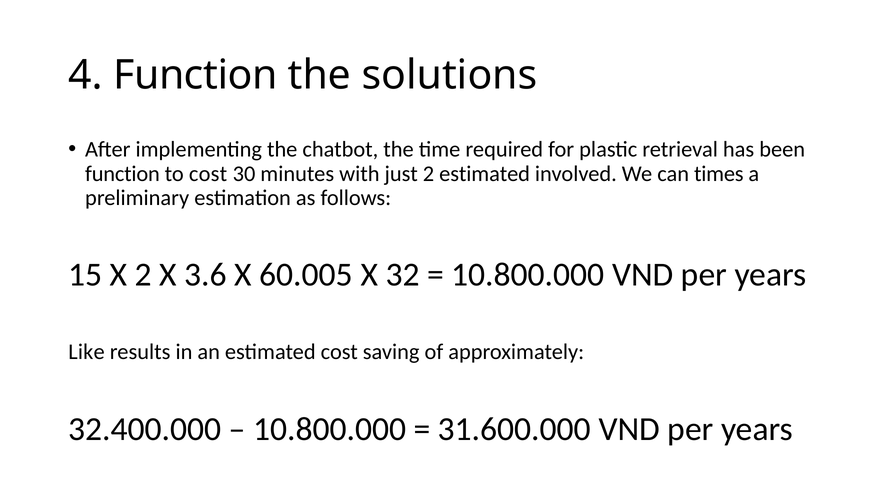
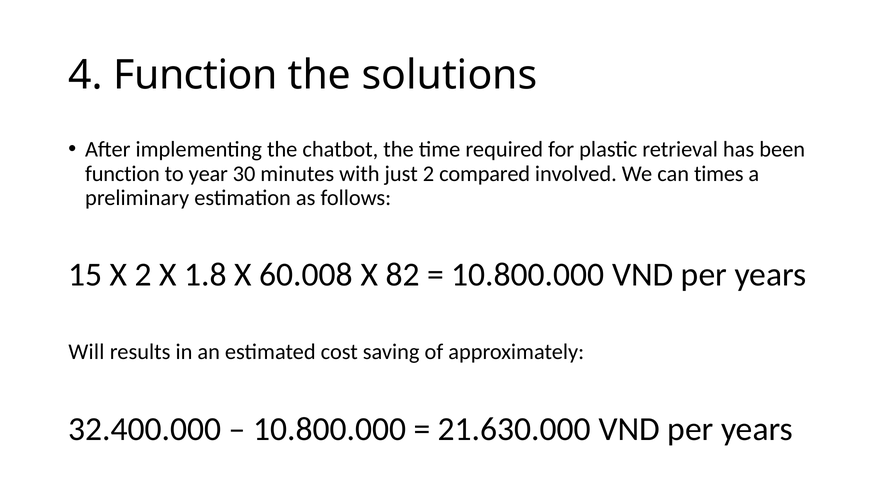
to cost: cost -> year (208, 174)
2 estimated: estimated -> compared (485, 174)
3.6: 3.6 -> 1.8 (206, 275)
60.005: 60.005 -> 60.008 (306, 275)
32: 32 -> 82 (403, 275)
Like: Like -> Will (86, 352)
31.600.000: 31.600.000 -> 21.630.000 (514, 429)
